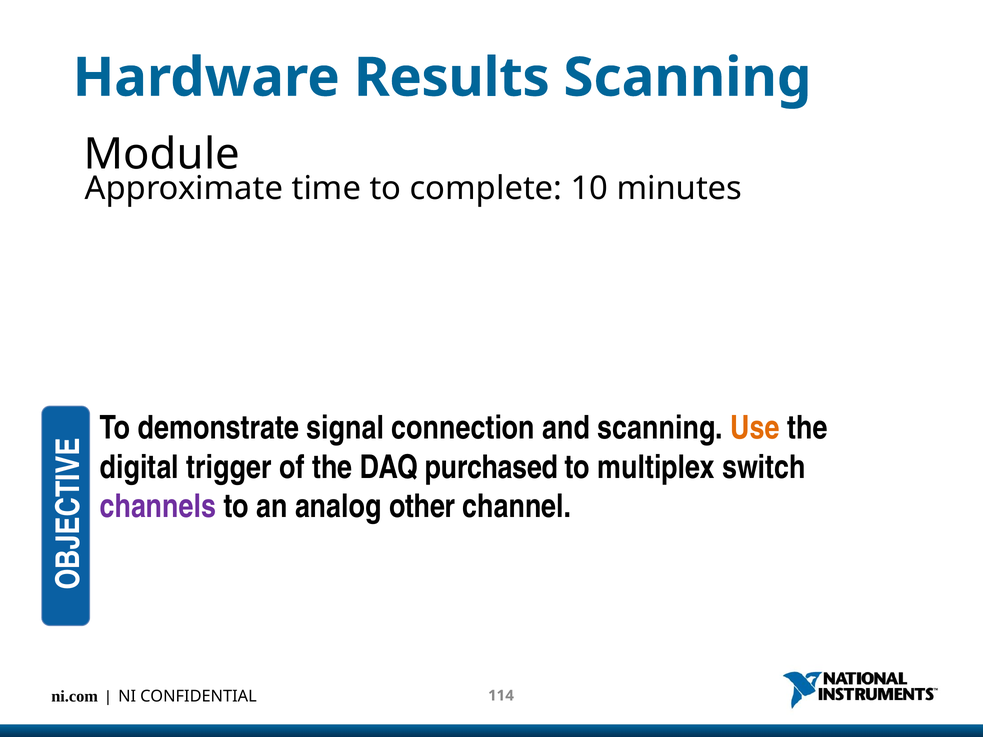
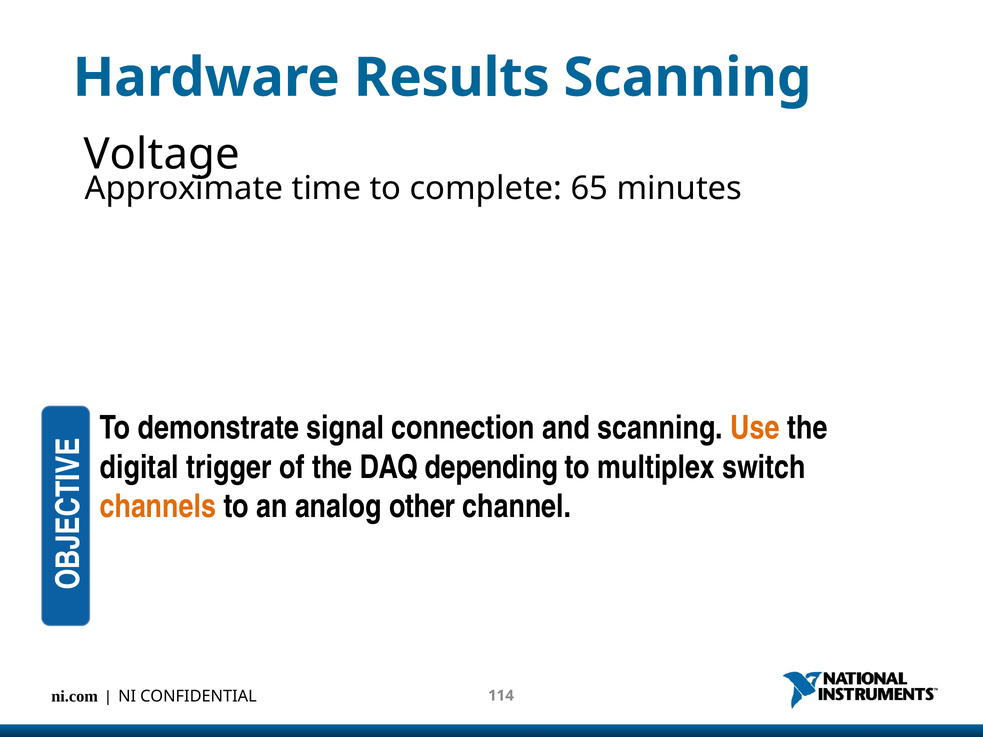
Module: Module -> Voltage (162, 155)
10: 10 -> 65 (589, 188)
purchased: purchased -> depending (491, 468)
channels colour: purple -> orange (158, 507)
